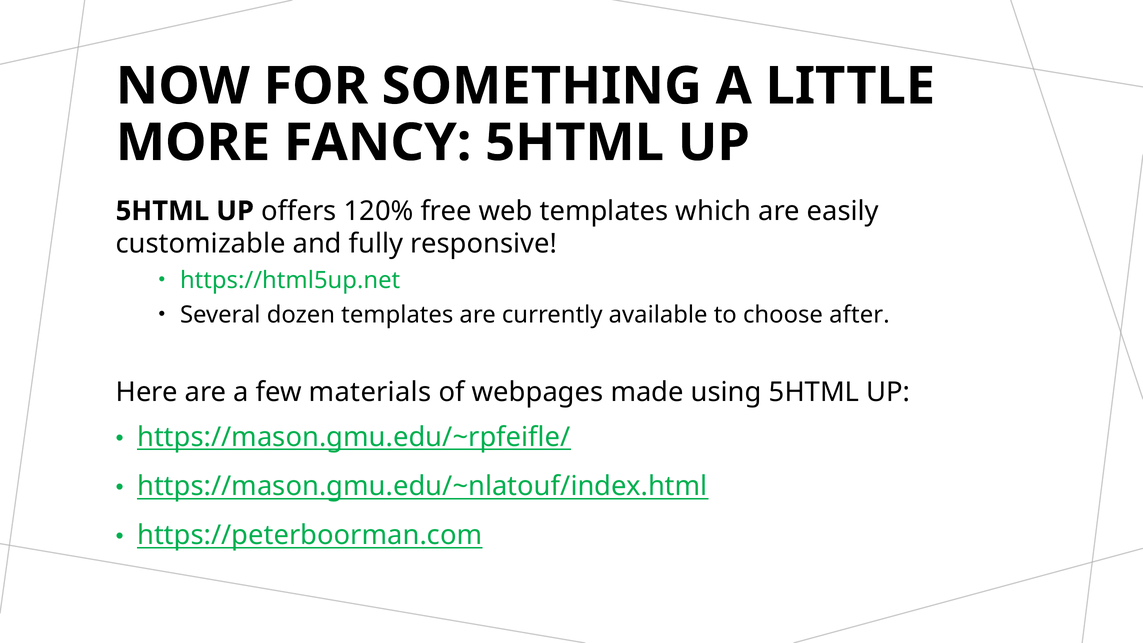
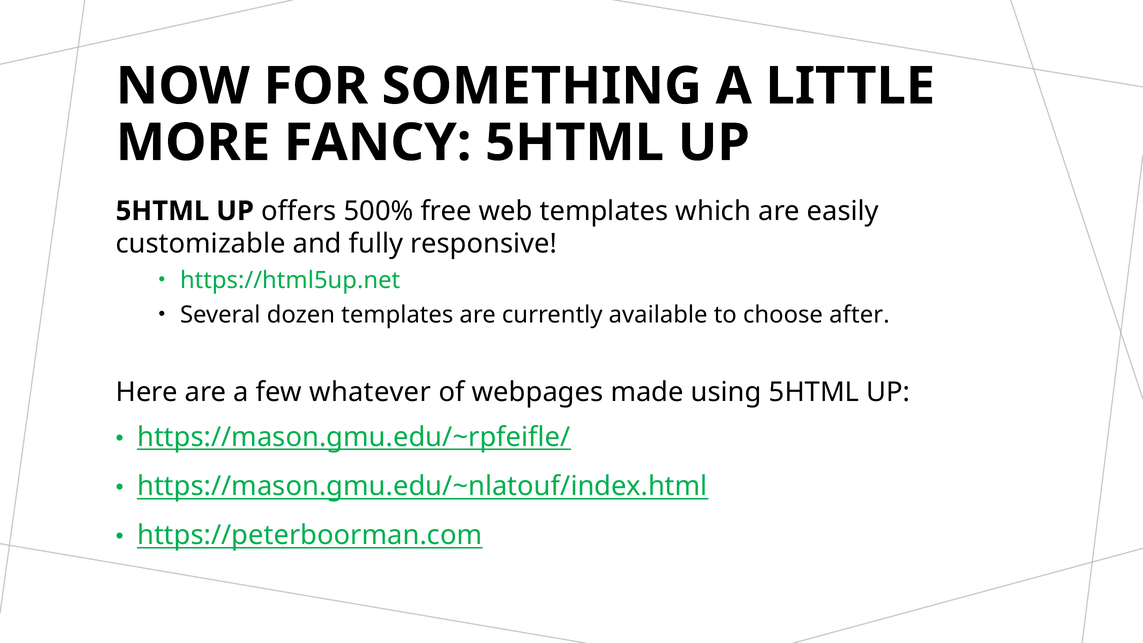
120%: 120% -> 500% (379, 211)
materials: materials -> whatever (370, 392)
